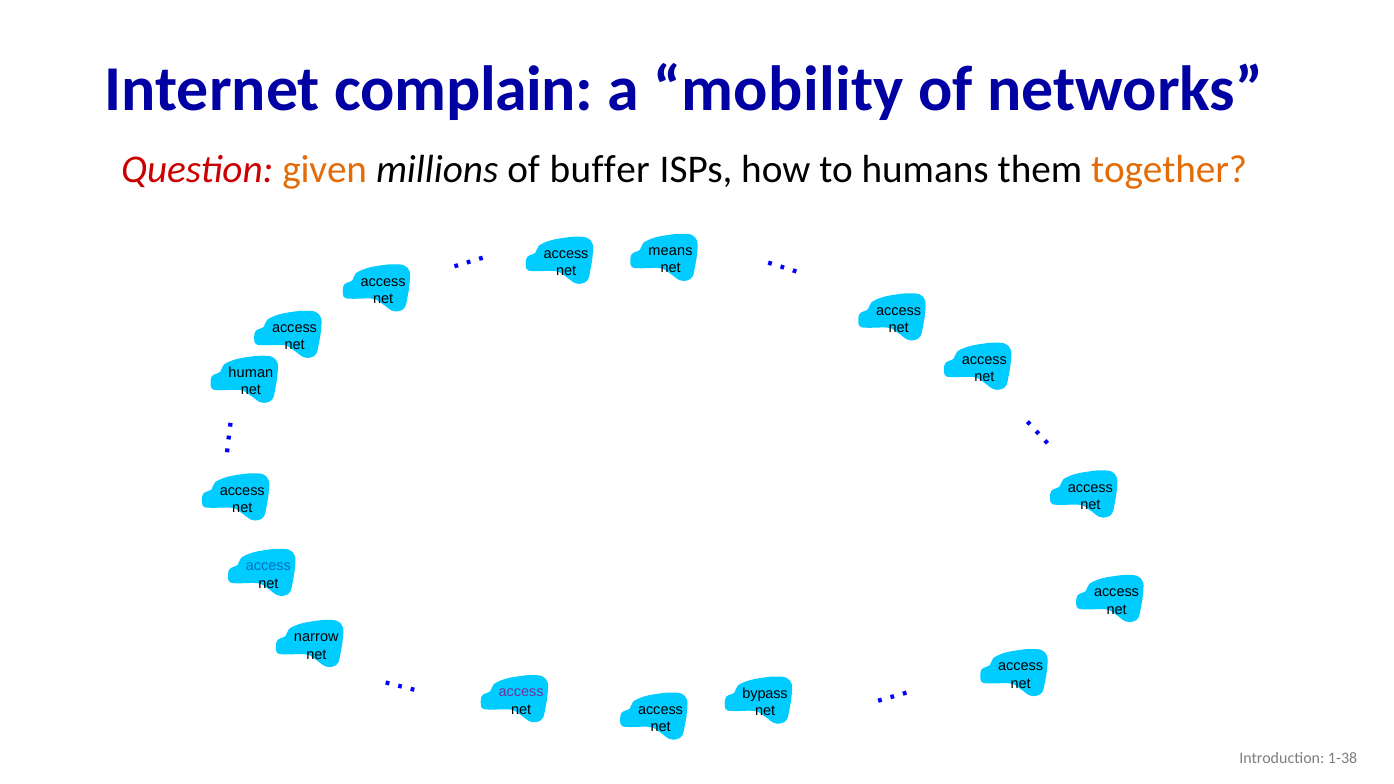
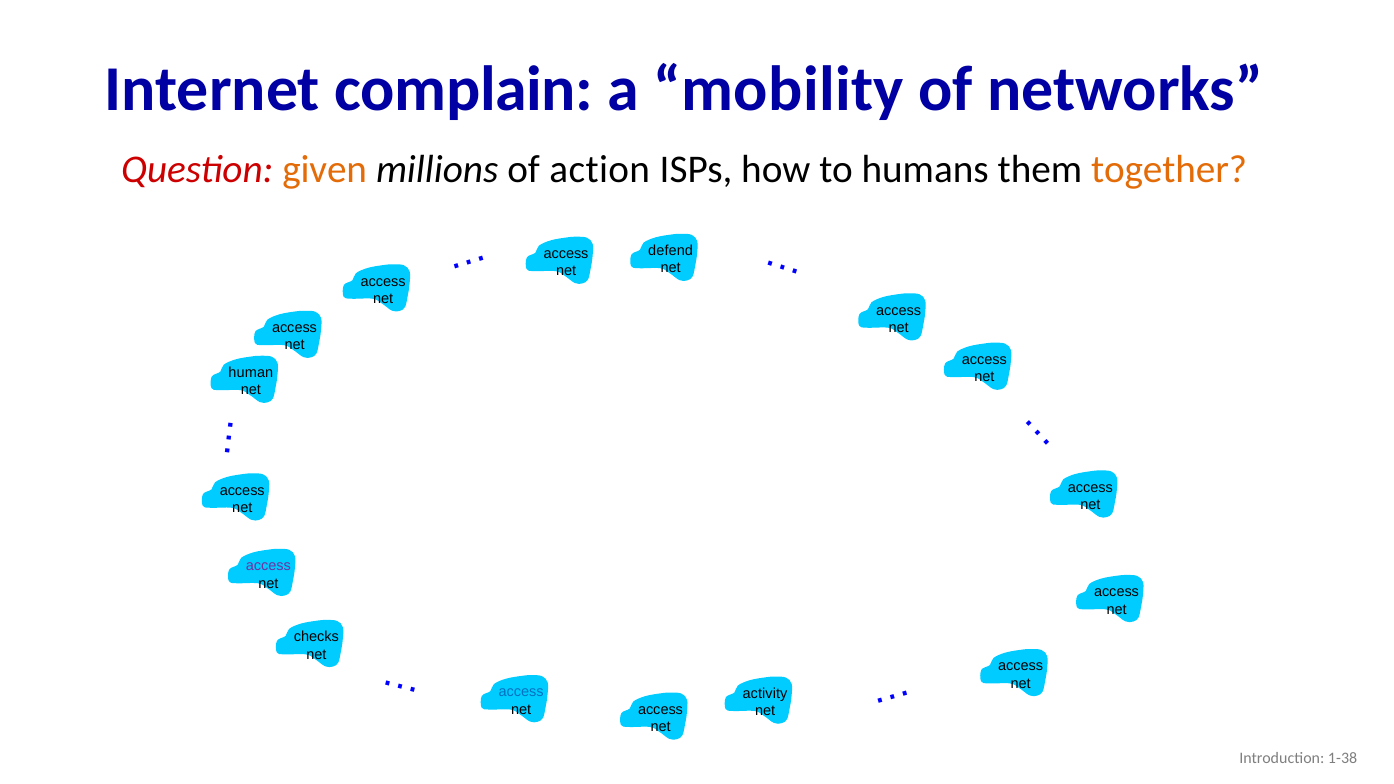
buffer: buffer -> action (600, 170)
means: means -> defend (671, 251)
access colour: blue -> purple (268, 566)
narrow: narrow -> checks (316, 637)
access colour: purple -> blue (521, 692)
bypass: bypass -> activity (765, 694)
